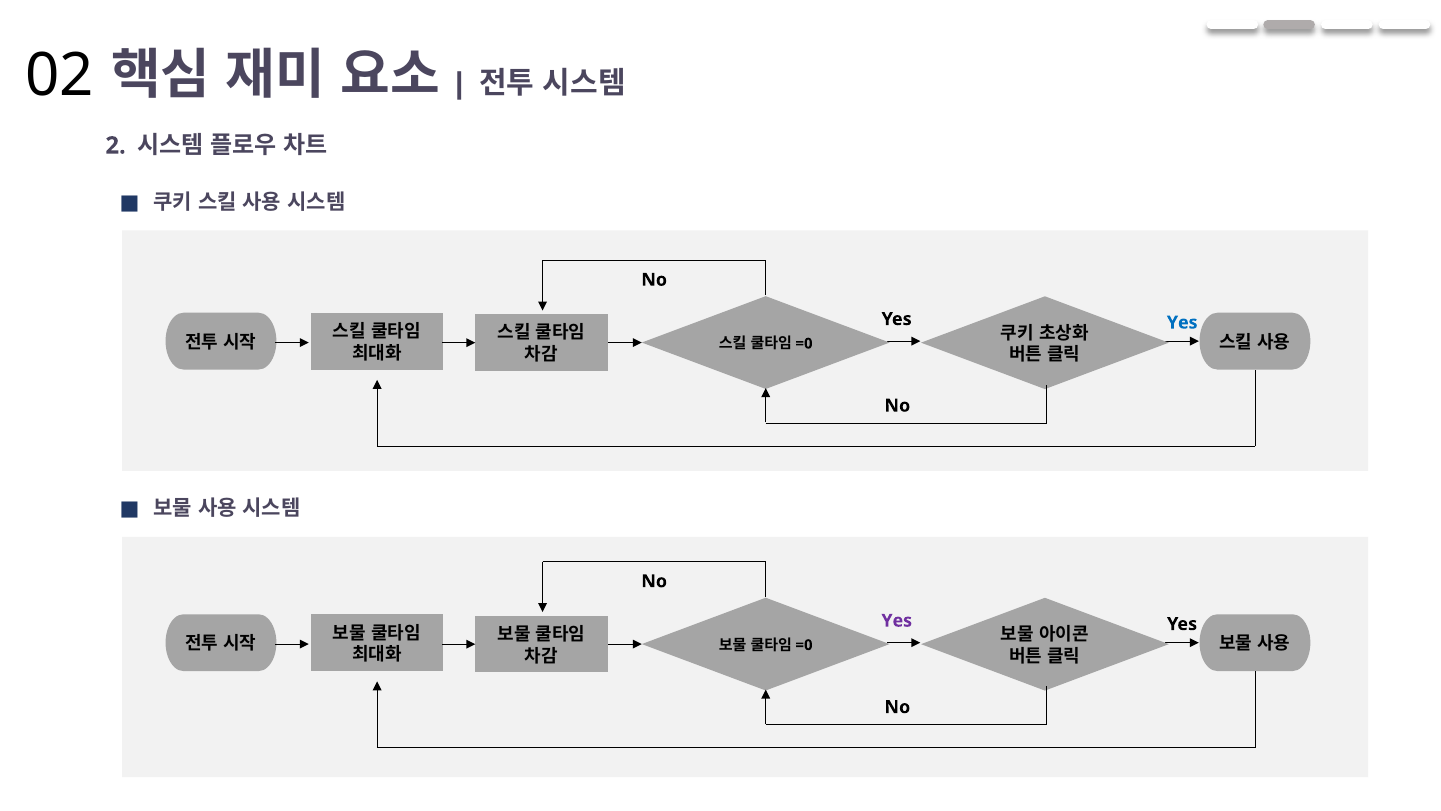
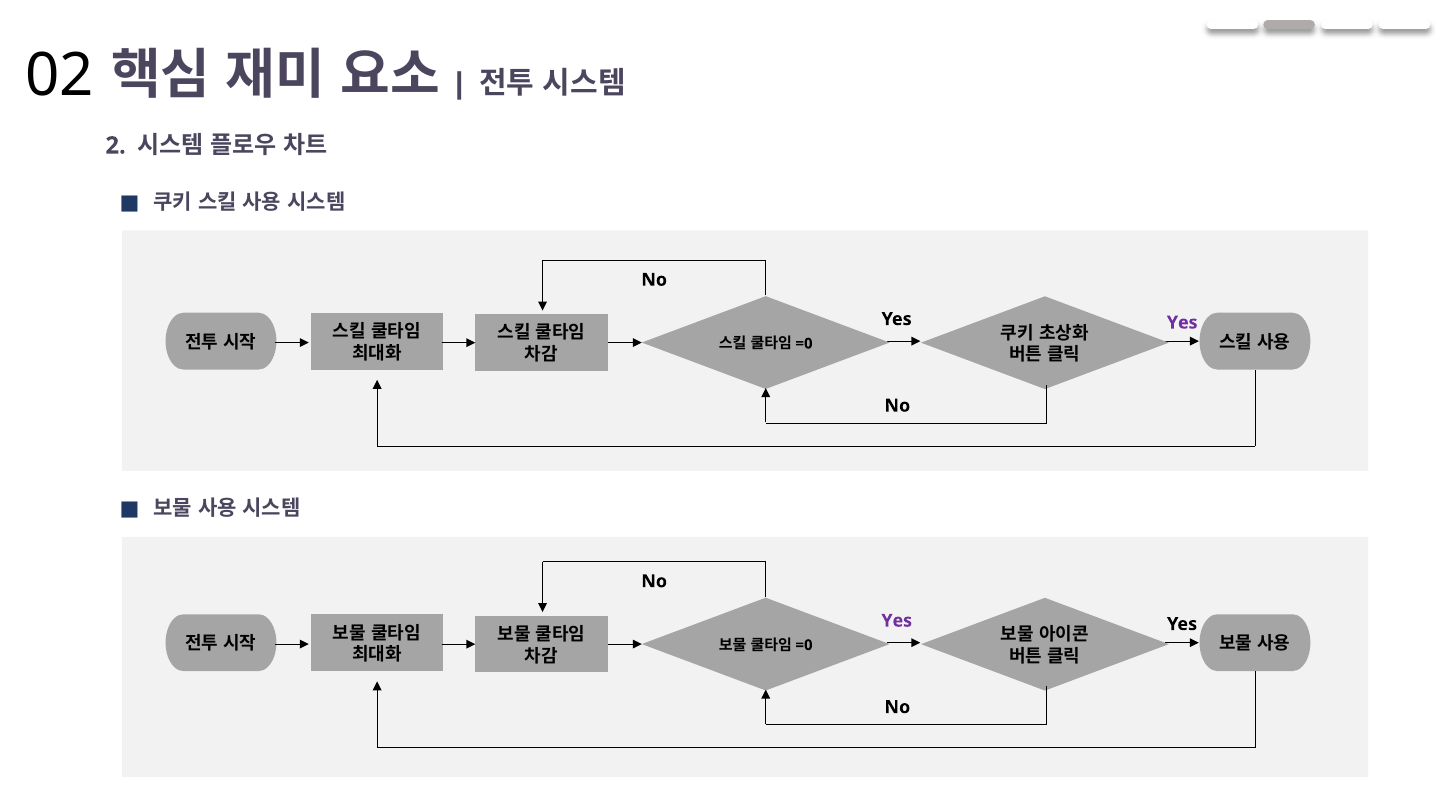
Yes colour: blue -> purple (1182, 322)
